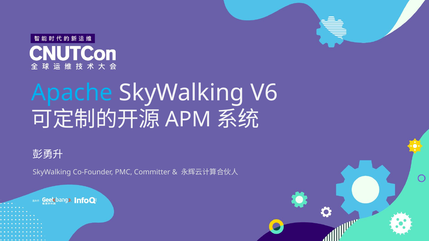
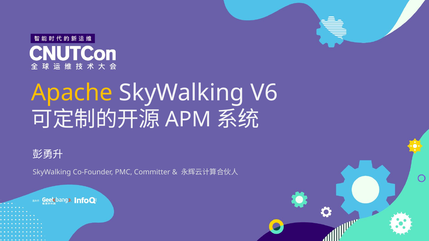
Apache colour: light blue -> yellow (72, 93)
